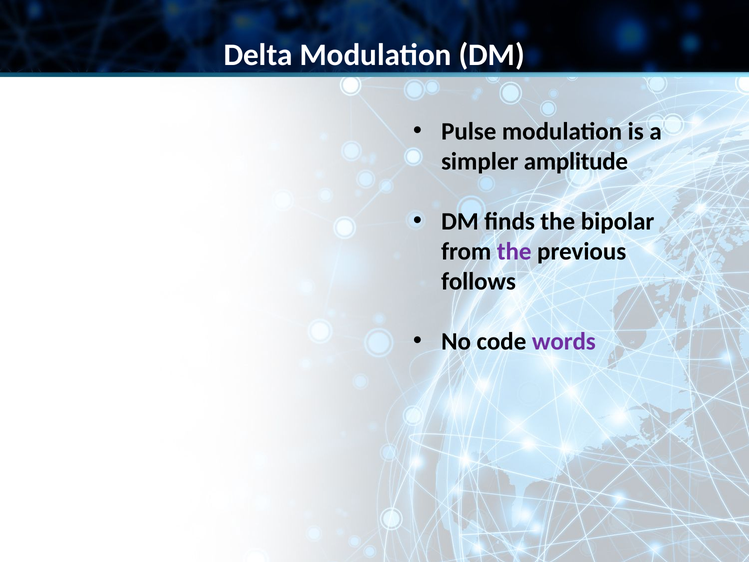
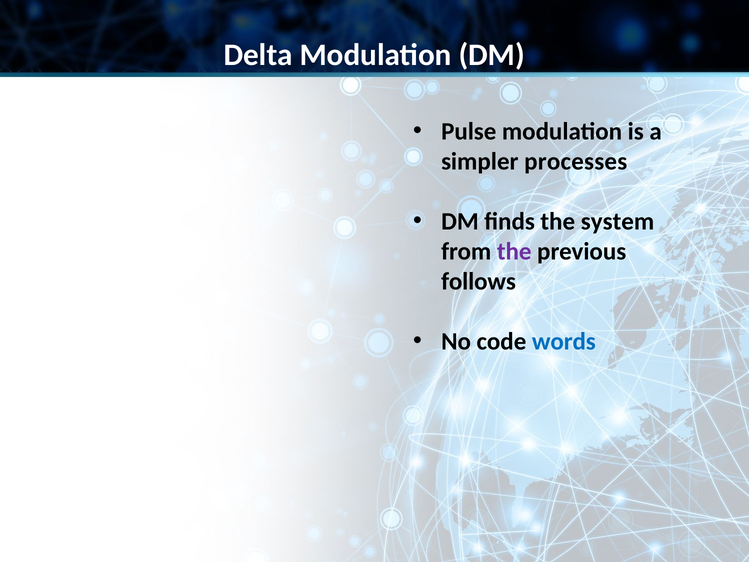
amplitude: amplitude -> processes (576, 161)
bipolar: bipolar -> system (618, 221)
words colour: purple -> blue (564, 341)
